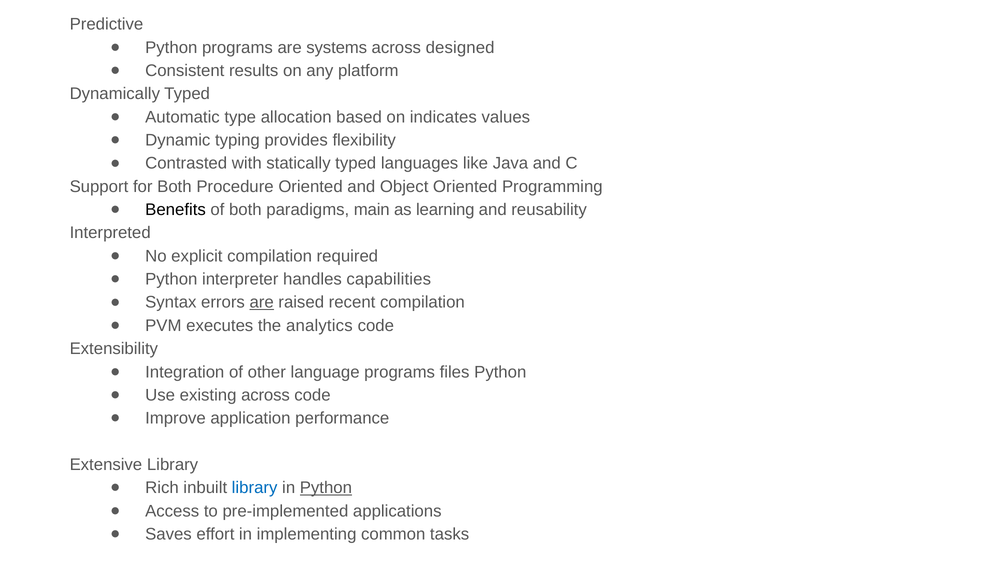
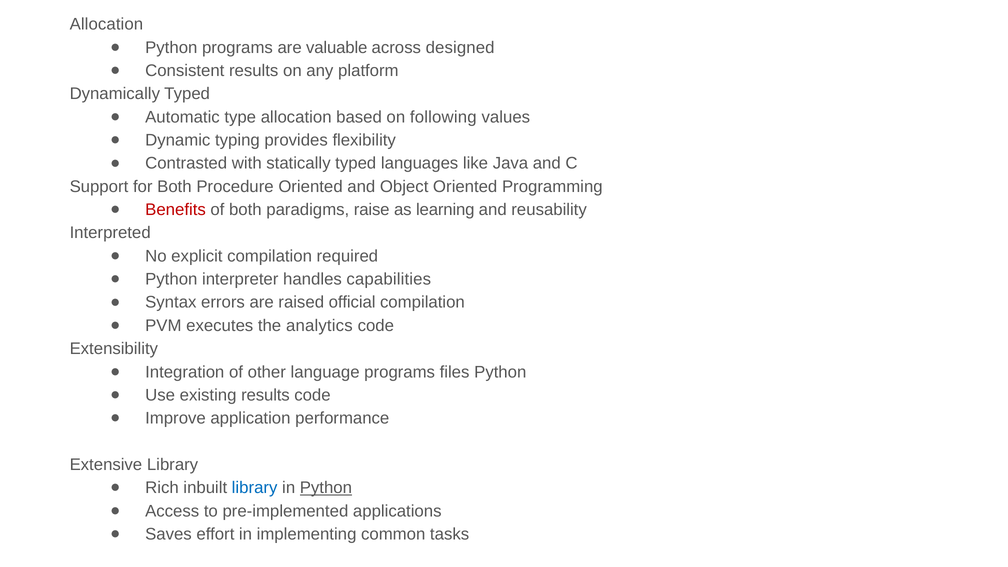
Predictive: Predictive -> Allocation (106, 24)
systems: systems -> valuable (337, 48)
indicates: indicates -> following (443, 117)
Benefits colour: black -> red (176, 210)
main: main -> raise (372, 210)
are underline: present -> none (262, 302)
recent: recent -> official (352, 302)
existing across: across -> results (265, 395)
